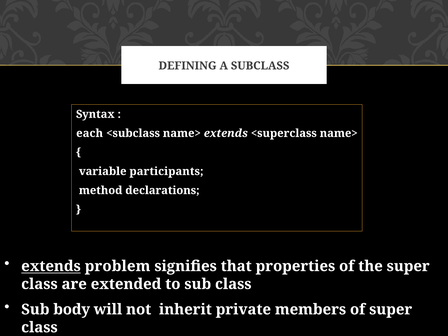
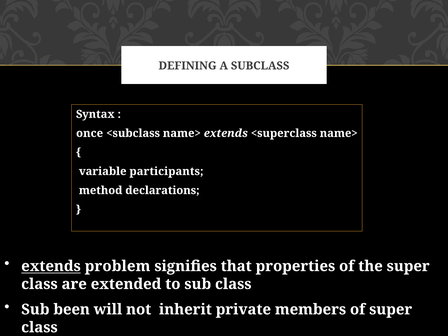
each: each -> once (90, 133)
body: body -> been (72, 309)
